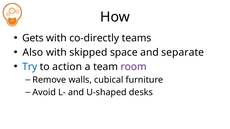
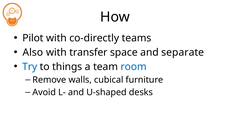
Gets: Gets -> Pilot (33, 38)
skipped: skipped -> transfer (88, 53)
action: action -> things (67, 67)
room colour: purple -> blue (134, 67)
